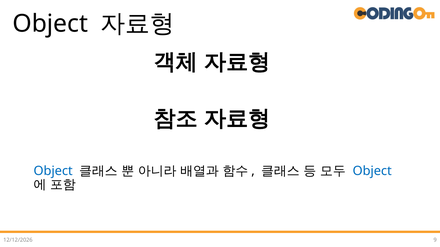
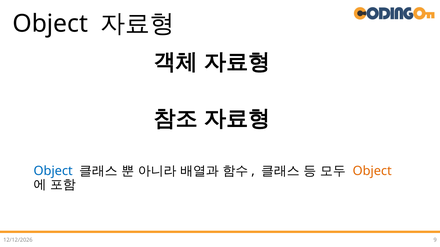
Object colour: blue -> orange (372, 171)
